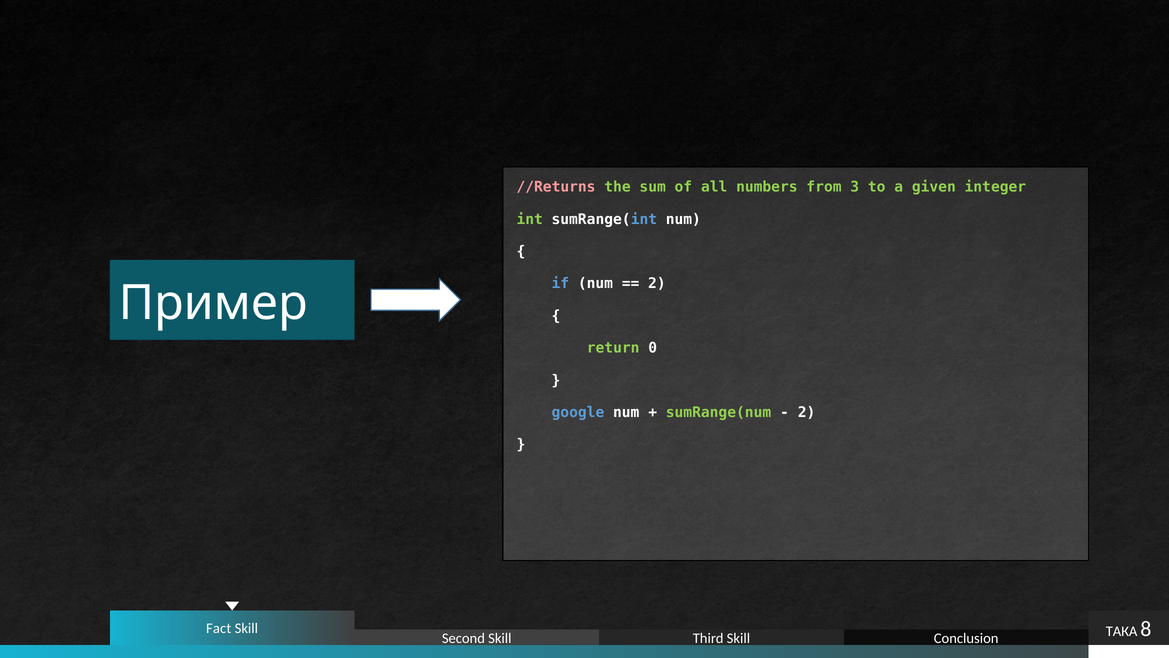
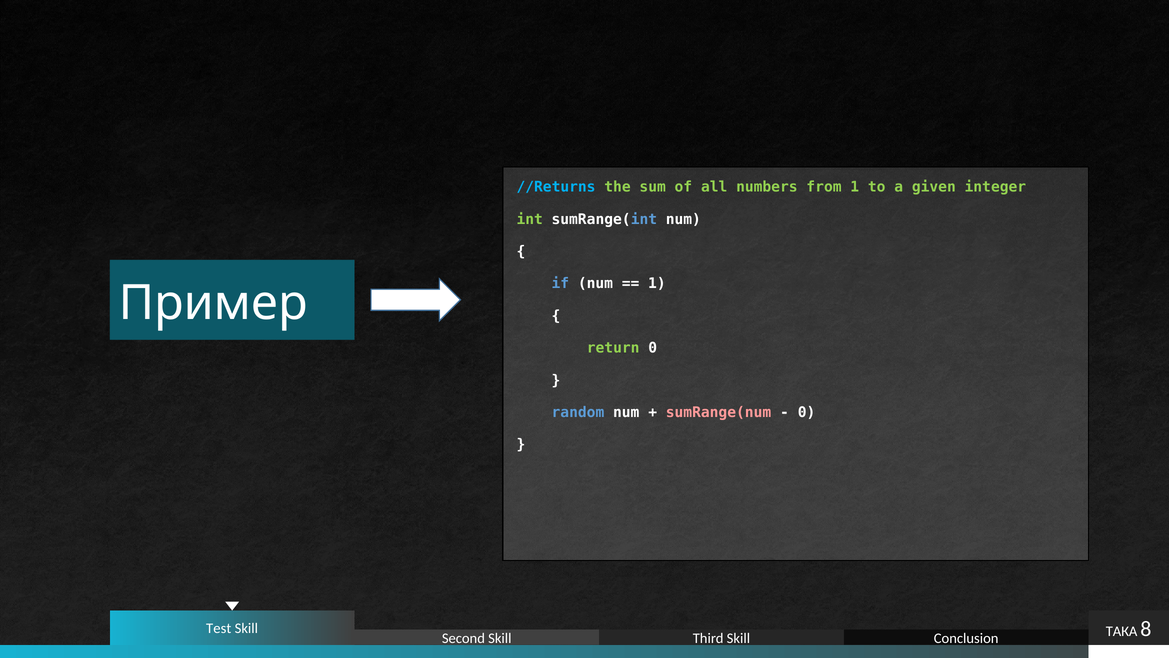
//Returns colour: pink -> light blue (556, 187)
from 3: 3 -> 1 (855, 187)
2: 2 -> 1 (657, 283)
google: google -> random (578, 412)
sumRange(num colour: light green -> pink (718, 412)
2: 2 -> 0 (807, 412)
Fact: Fact -> Test (219, 628)
